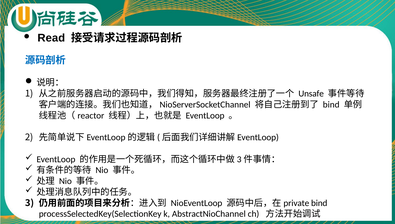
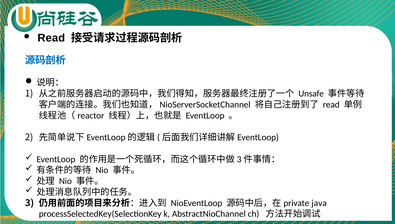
bind: bind -> read (331, 105)
bind: bind -> java (319, 203)
